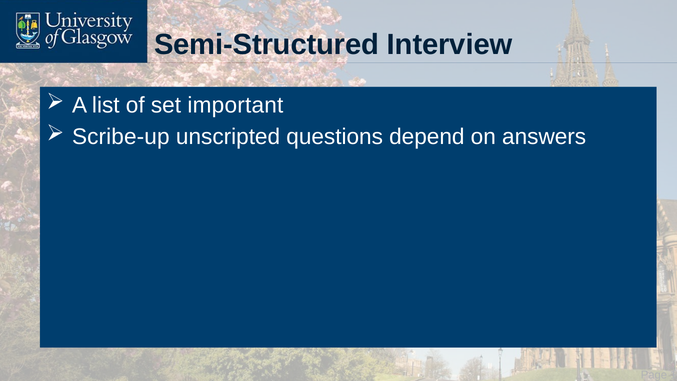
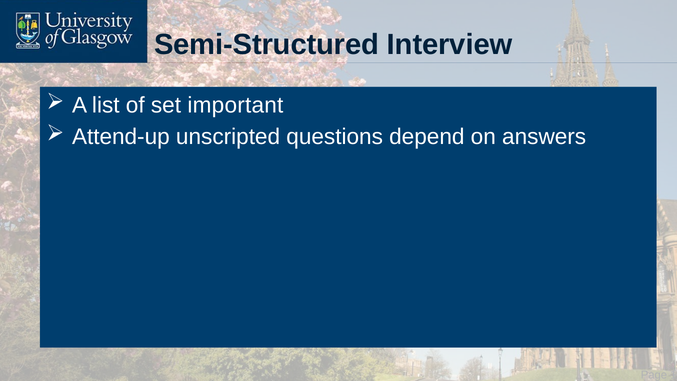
Scribe-up: Scribe-up -> Attend-up (121, 137)
